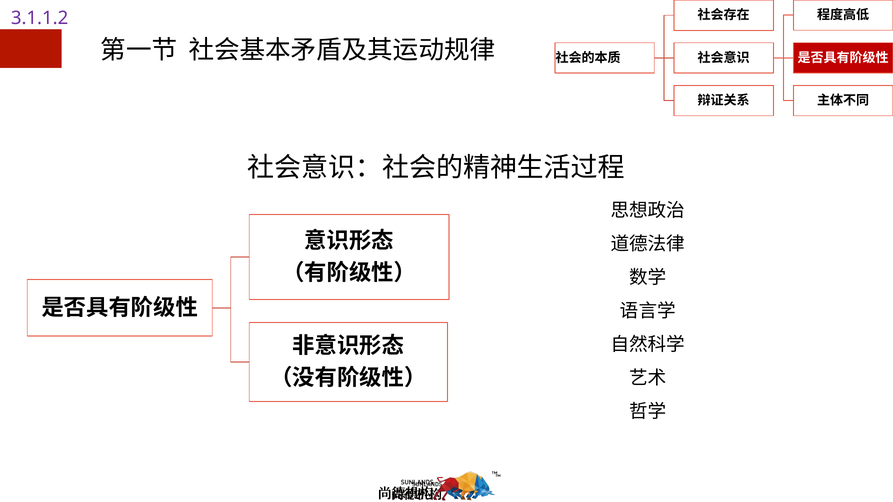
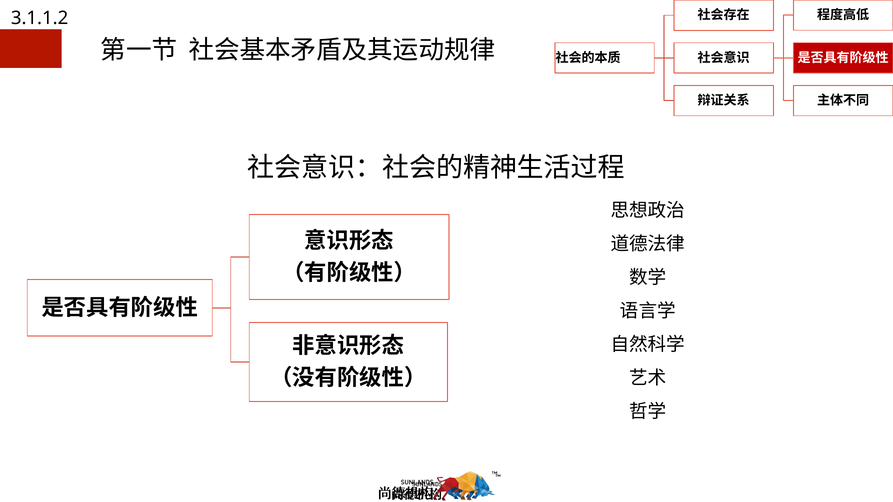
3.1.1.2 colour: purple -> black (40, 18)
